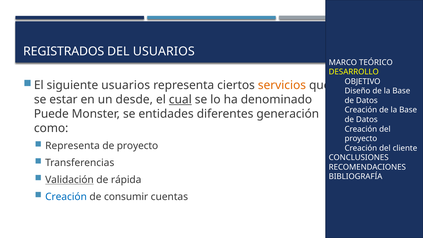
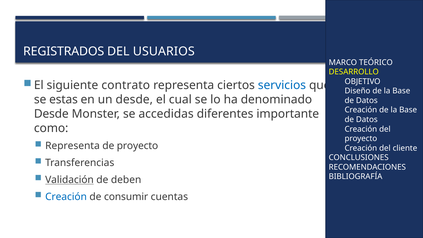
siguiente usuarios: usuarios -> contrato (126, 85)
servicios colour: orange -> blue (282, 85)
estar: estar -> estas (64, 99)
cual underline: present -> none (180, 99)
Puede: Puede -> Desde (51, 114)
entidades: entidades -> accedidas (166, 114)
generación: generación -> importante (288, 114)
rápida: rápida -> deben (126, 180)
